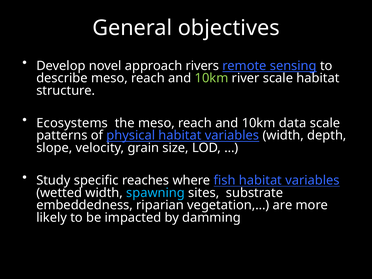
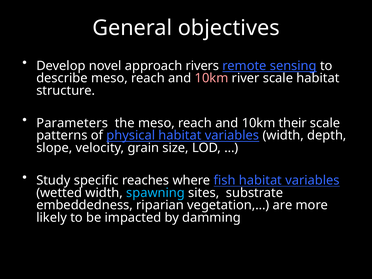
10km colour: light green -> pink (212, 78)
Ecosystems: Ecosystems -> Parameters (72, 123)
data: data -> their (293, 123)
